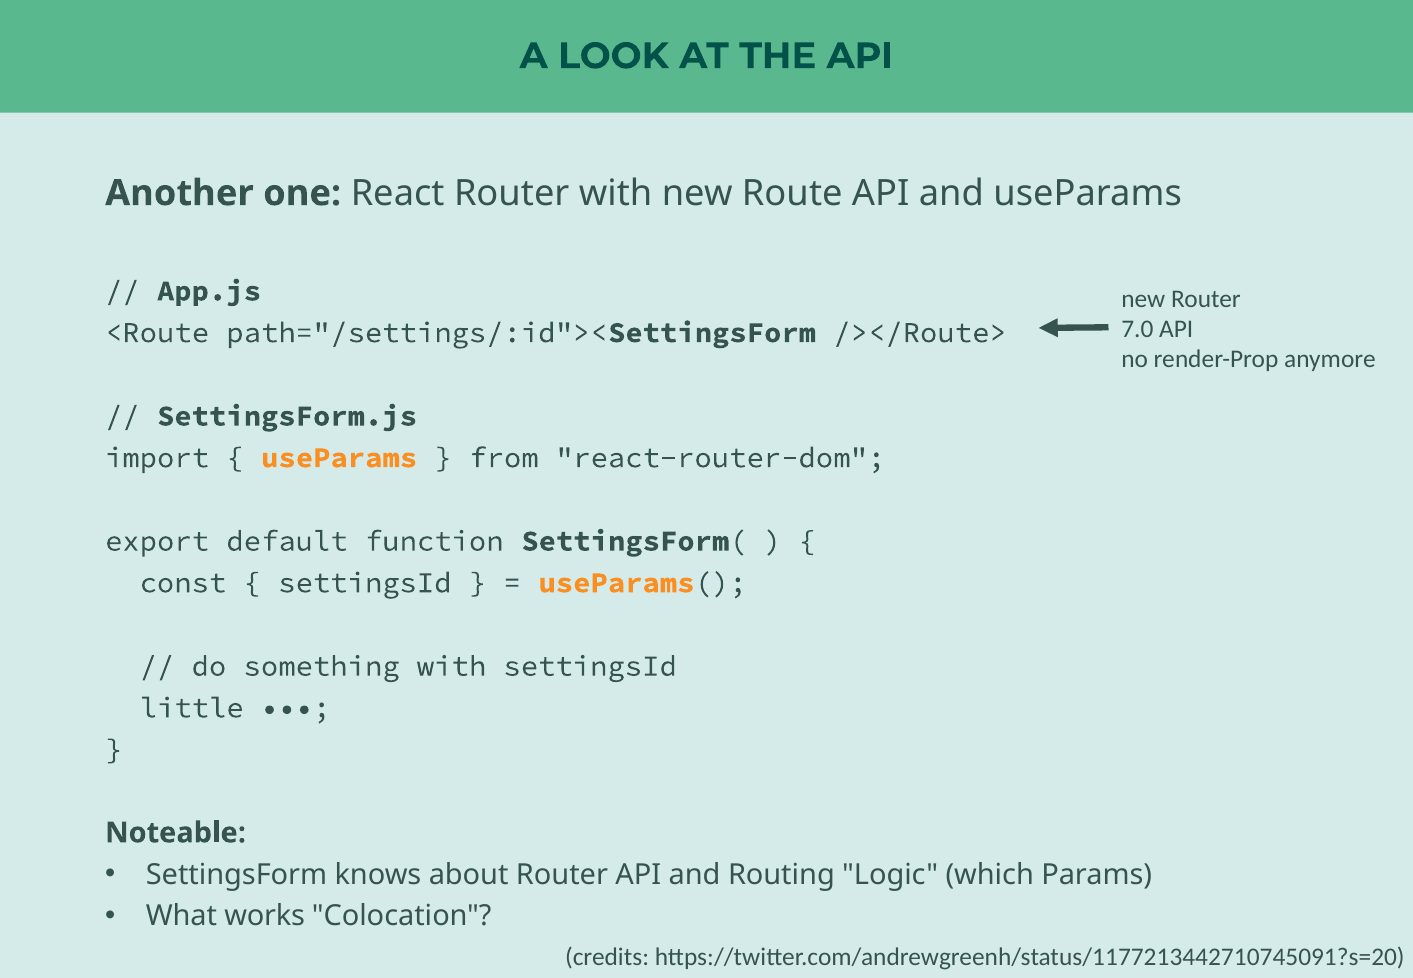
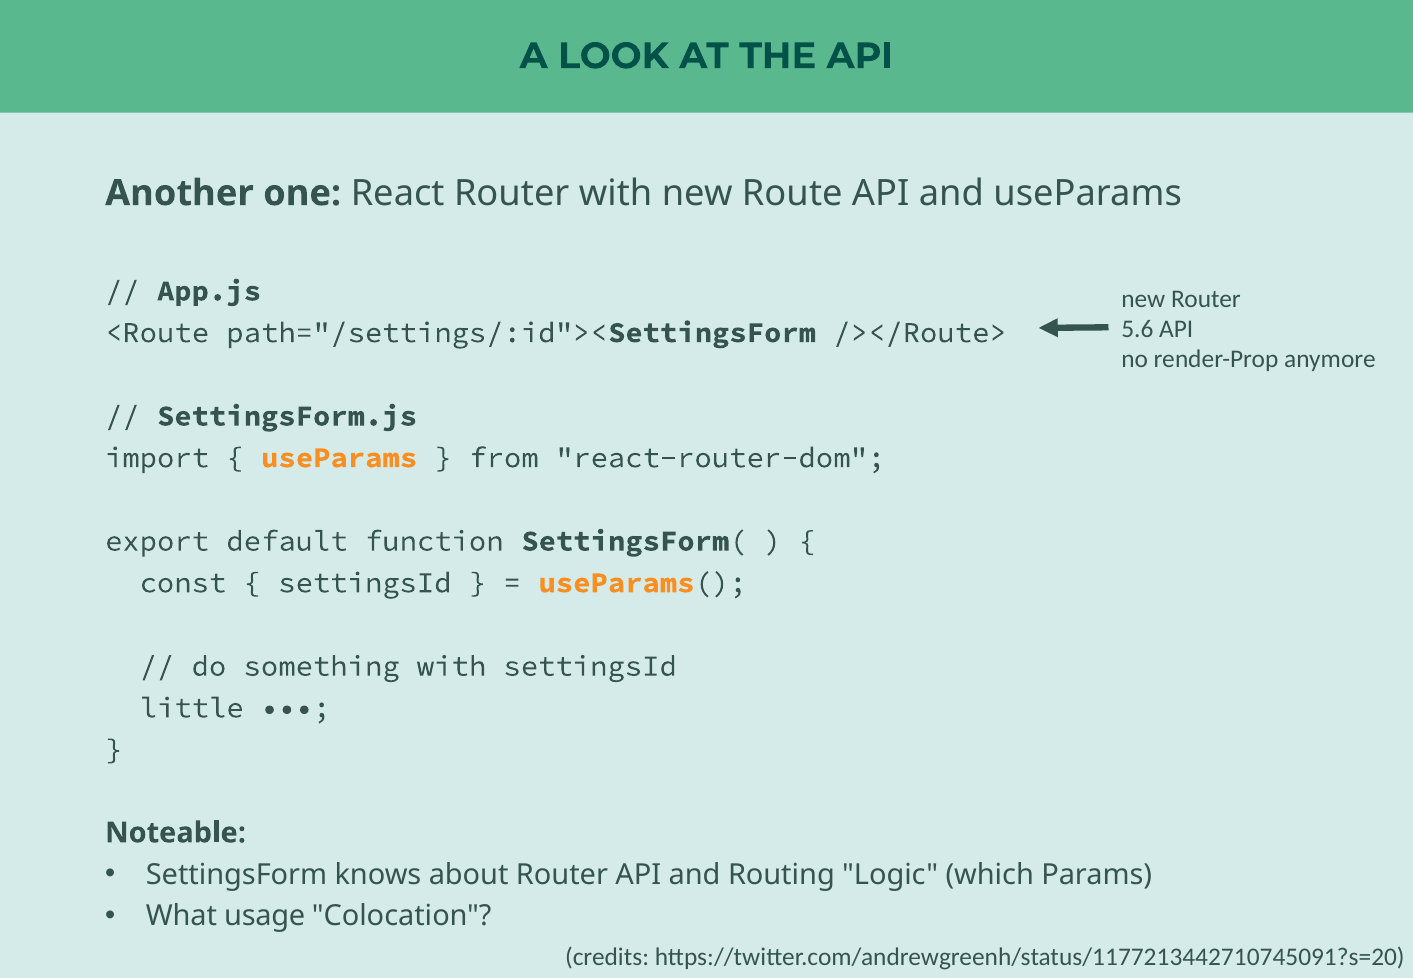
7.0: 7.0 -> 5.6 (1137, 329)
works: works -> usage (265, 916)
